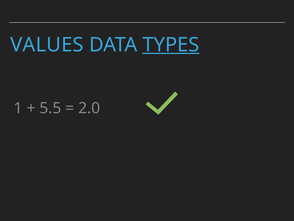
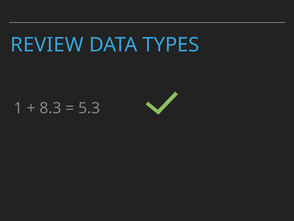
VALUES: VALUES -> REVIEW (47, 45)
TYPES underline: present -> none (171, 45)
5.5: 5.5 -> 8.3 (50, 108)
2.0: 2.0 -> 5.3 (89, 108)
